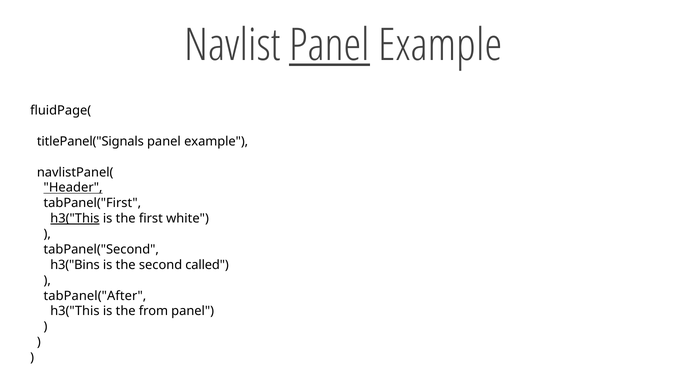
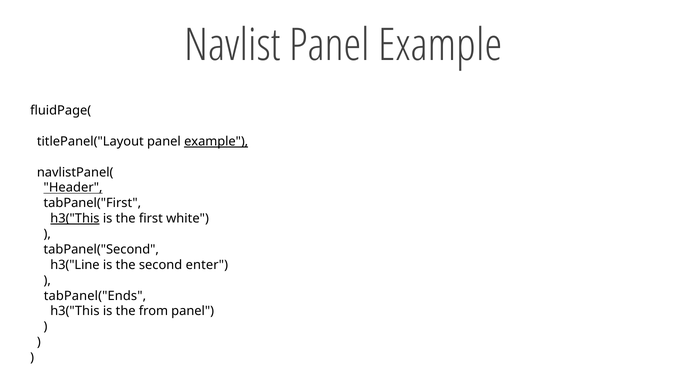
Panel underline: present -> none (329, 45)
titlePanel("Signals: titlePanel("Signals -> titlePanel("Layout (90, 142)
example underline: none -> present (216, 142)
h3("Bins: h3("Bins -> h3("Line (75, 265)
called: called -> enter (207, 265)
tabPanel("After: tabPanel("After -> tabPanel("Ends (95, 296)
